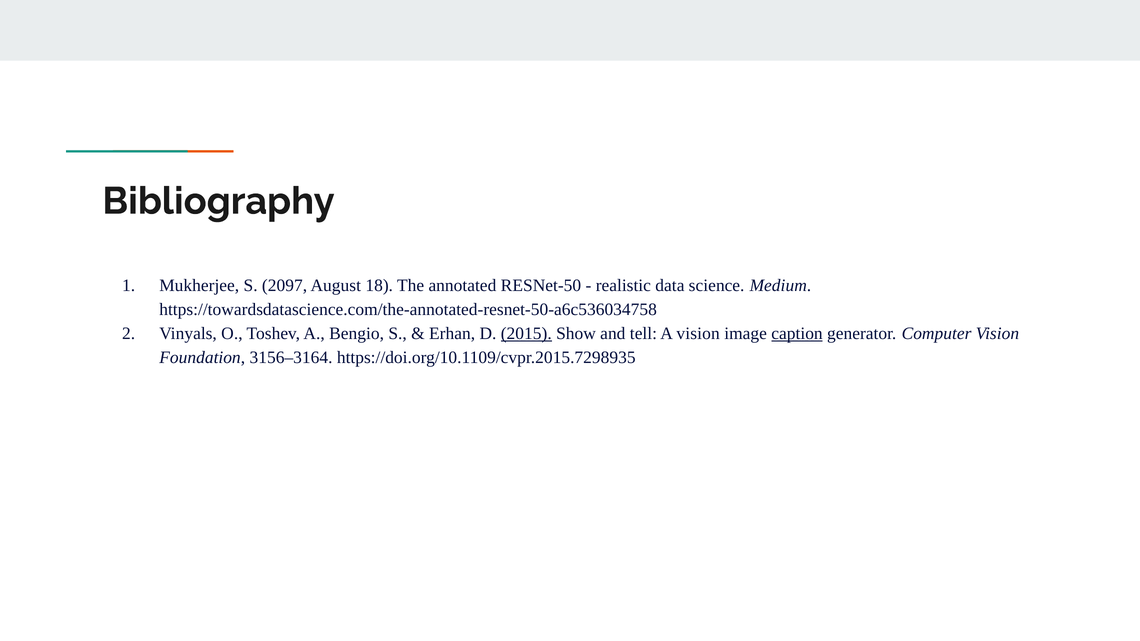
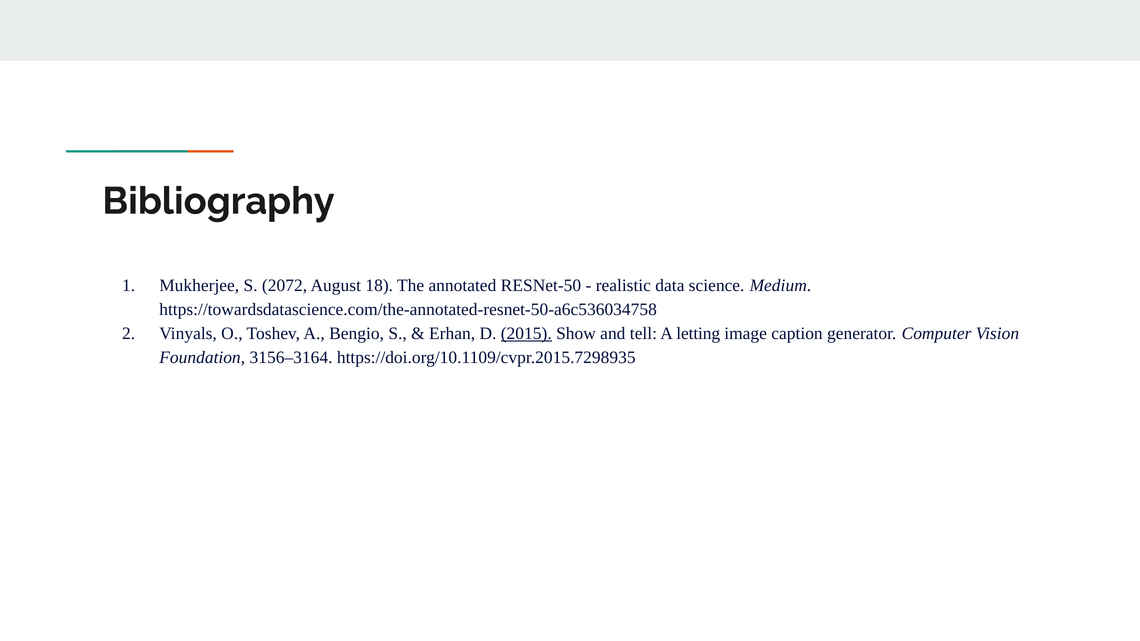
2097: 2097 -> 2072 (285, 285)
A vision: vision -> letting (698, 334)
caption underline: present -> none (797, 334)
